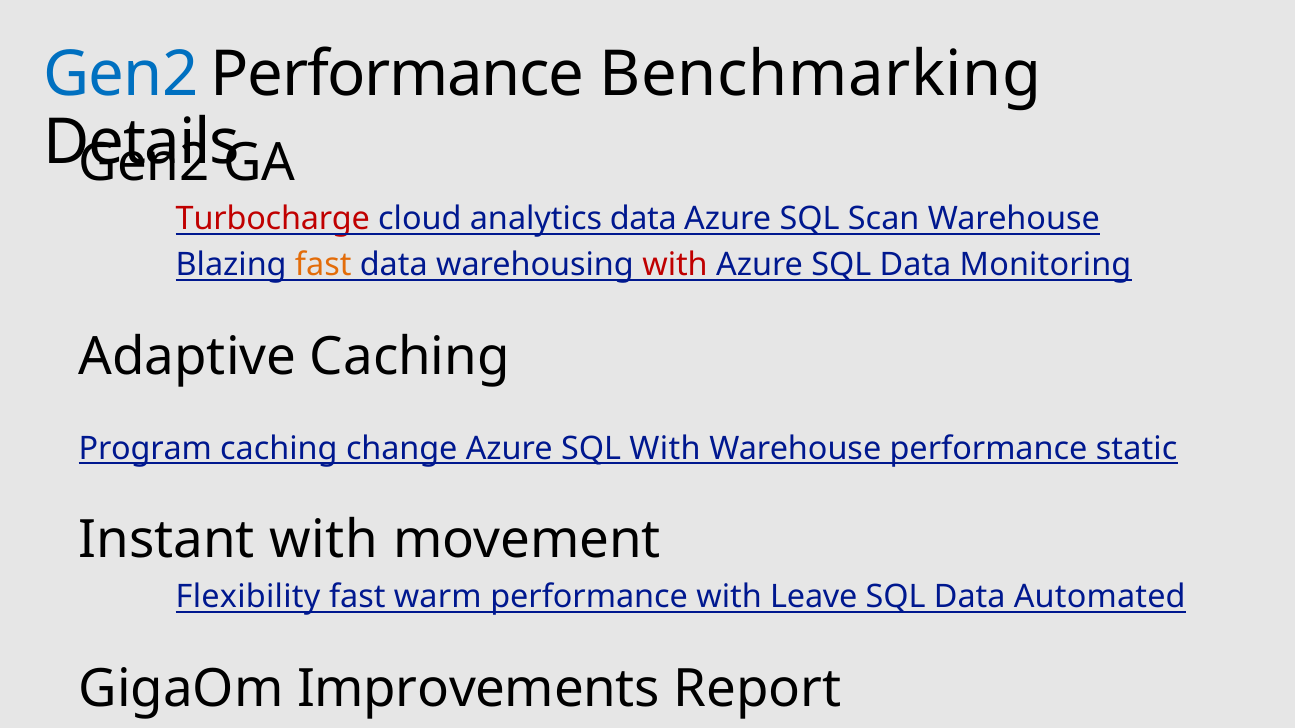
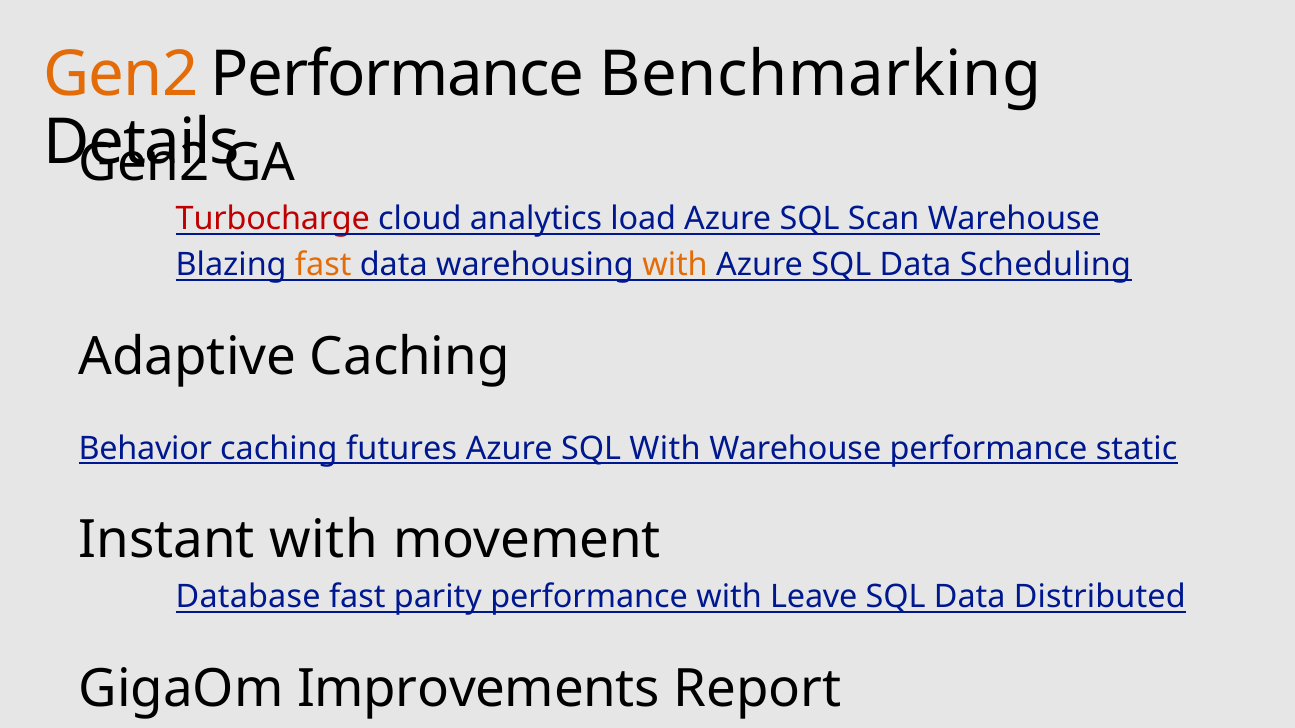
Gen2 colour: blue -> orange (121, 74)
analytics data: data -> load (643, 219)
with colour: red -> orange (675, 265)
Monitoring: Monitoring -> Scheduling (1045, 265)
Program: Program -> Behavior (145, 449)
change: change -> futures (402, 449)
Flexibility: Flexibility -> Database (248, 597)
warm: warm -> parity (438, 597)
Automated: Automated -> Distributed (1100, 597)
